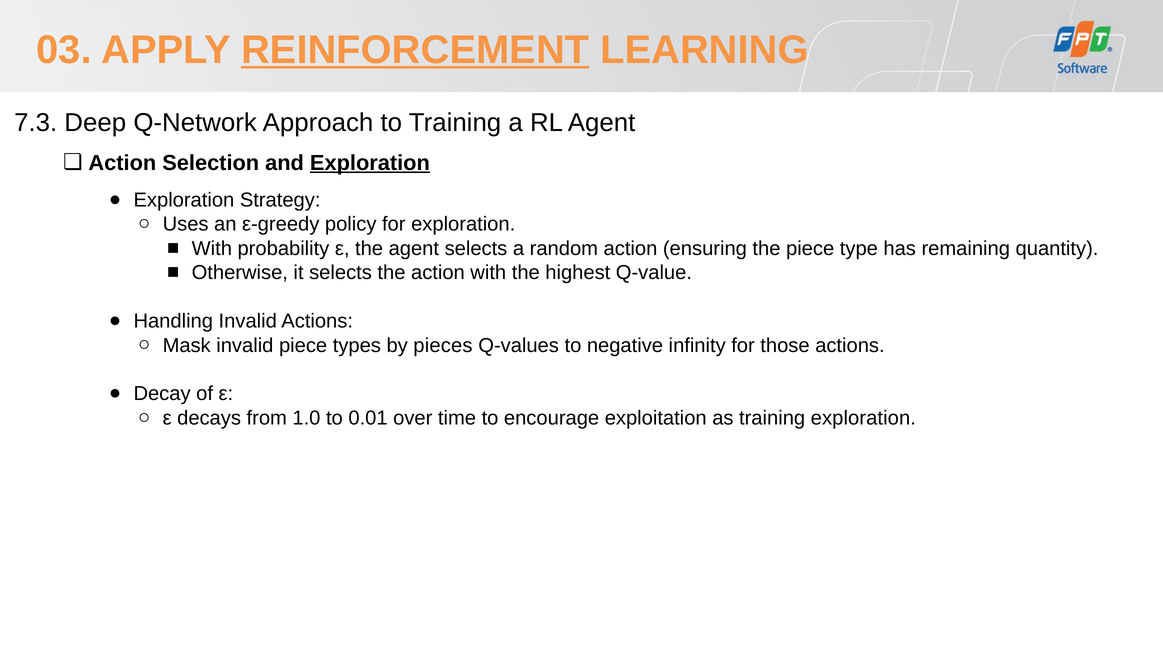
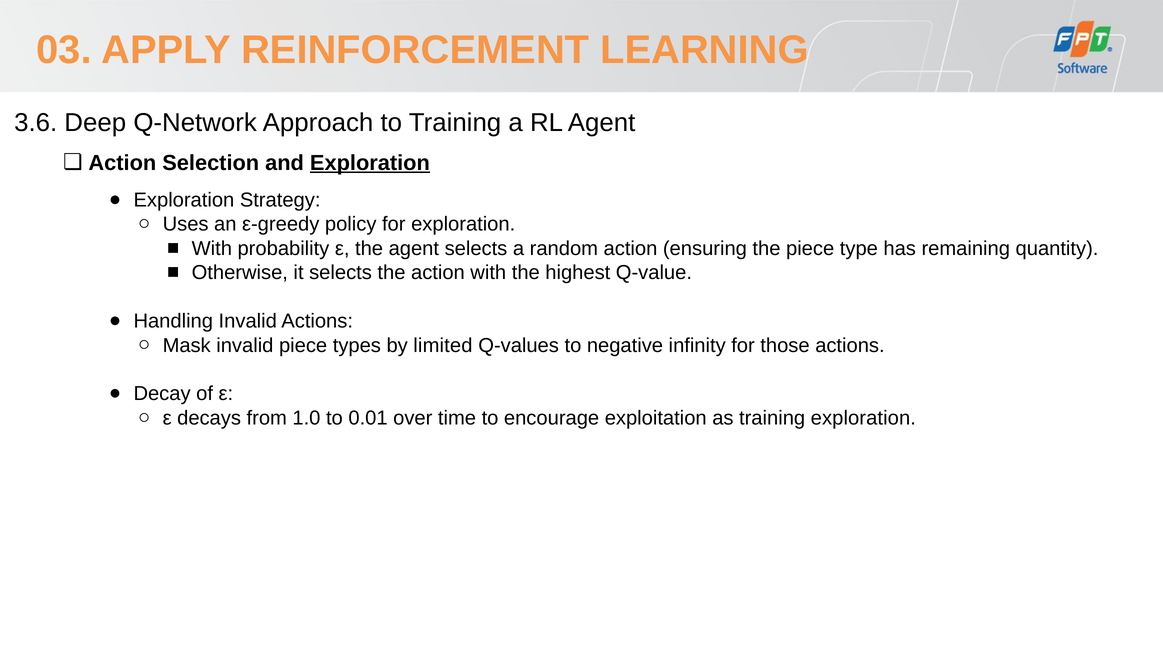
REINFORCEMENT underline: present -> none (415, 50)
7.3: 7.3 -> 3.6 (36, 123)
pieces: pieces -> limited (443, 345)
